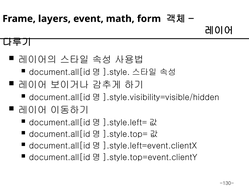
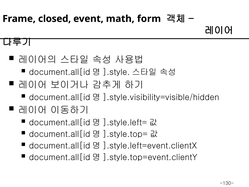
layers: layers -> closed (55, 19)
